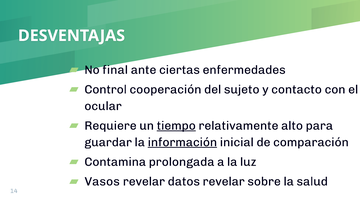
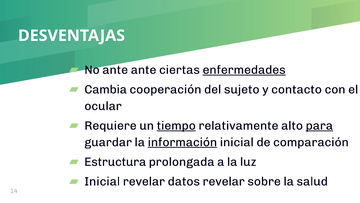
No final: final -> ante (115, 70)
enfermedades underline: none -> present (244, 70)
Control: Control -> Cambia (106, 89)
para underline: none -> present (319, 125)
Contamina: Contamina -> Estructura (115, 161)
Vasos: Vasos -> Inicial (102, 181)
